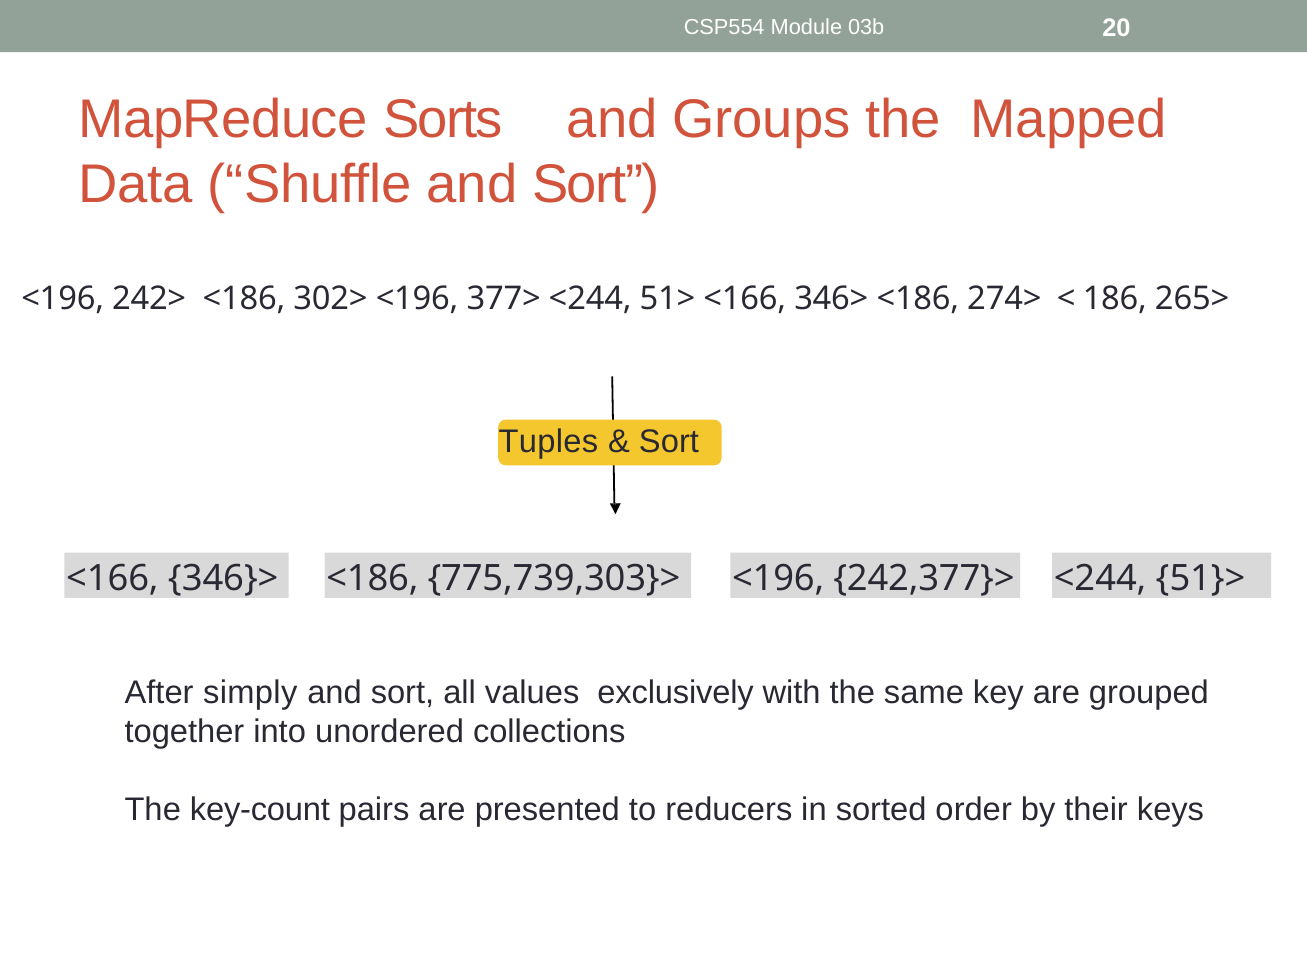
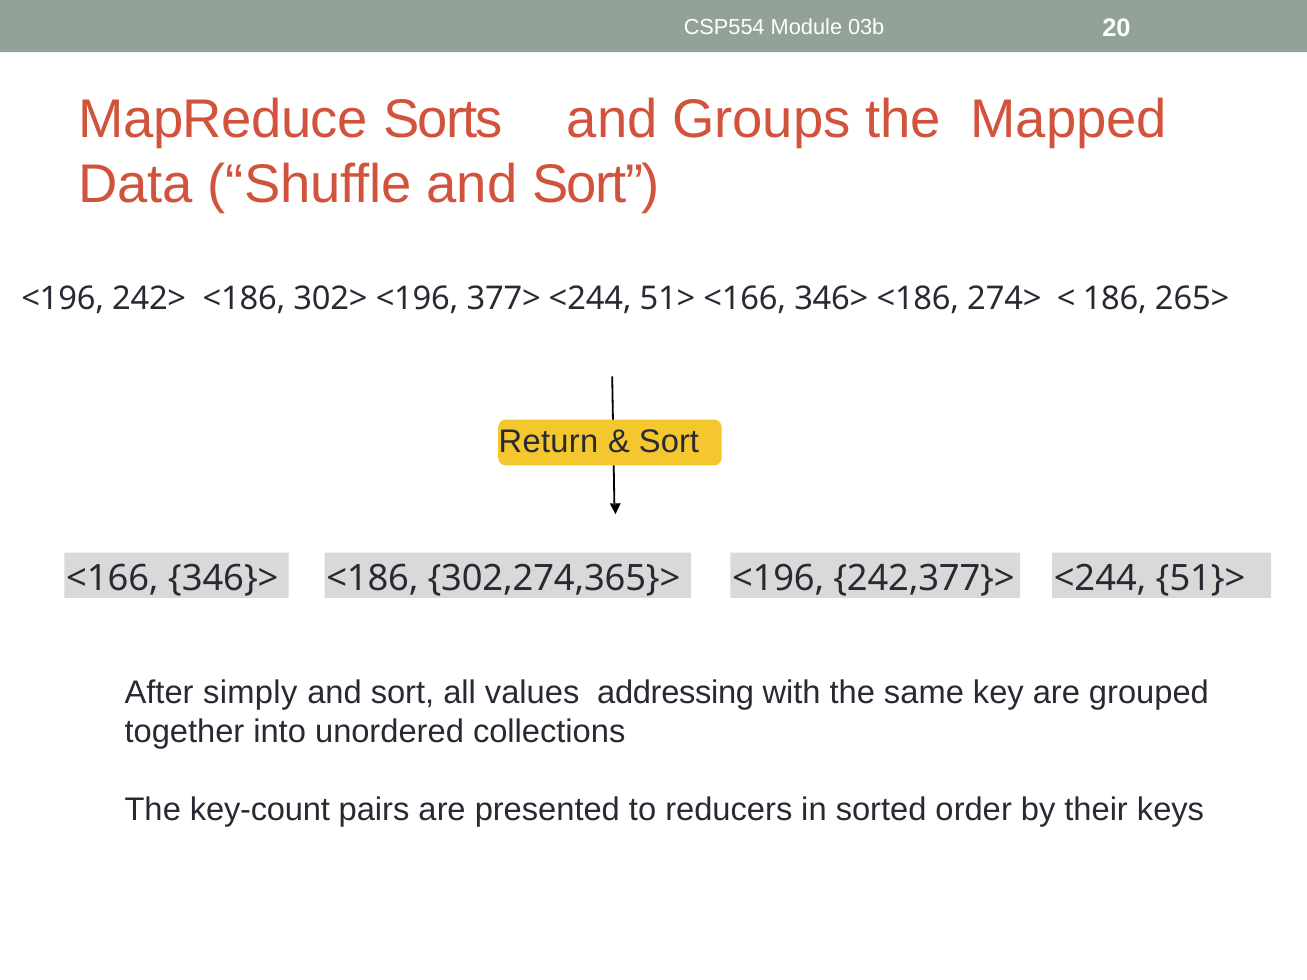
Tuples: Tuples -> Return (548, 442)
775,739,303}>: 775,739,303}> -> 302,274,365}> (554, 579)
exclusively: exclusively -> addressing (676, 692)
